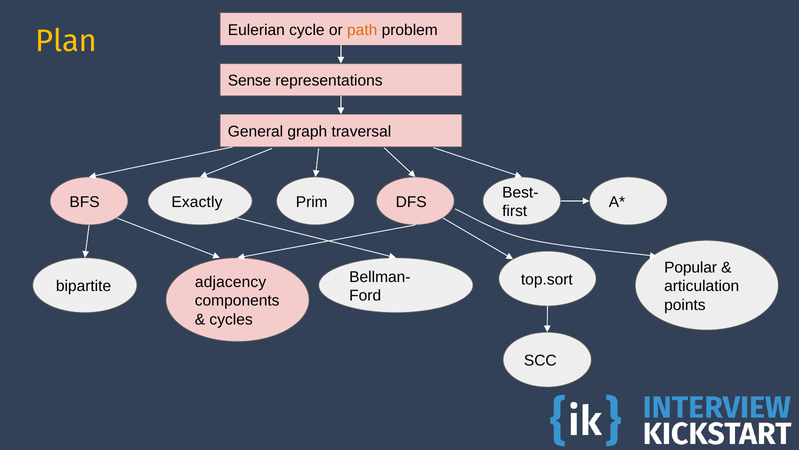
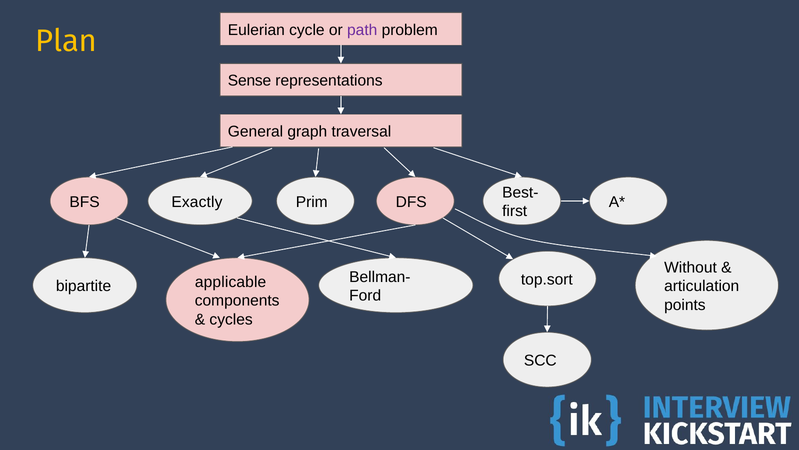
path colour: orange -> purple (362, 30)
Popular: Popular -> Without (691, 267)
adjacency: adjacency -> applicable (231, 282)
